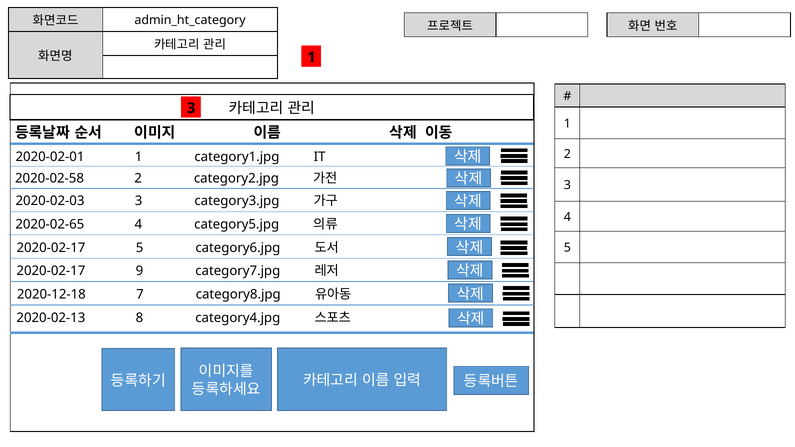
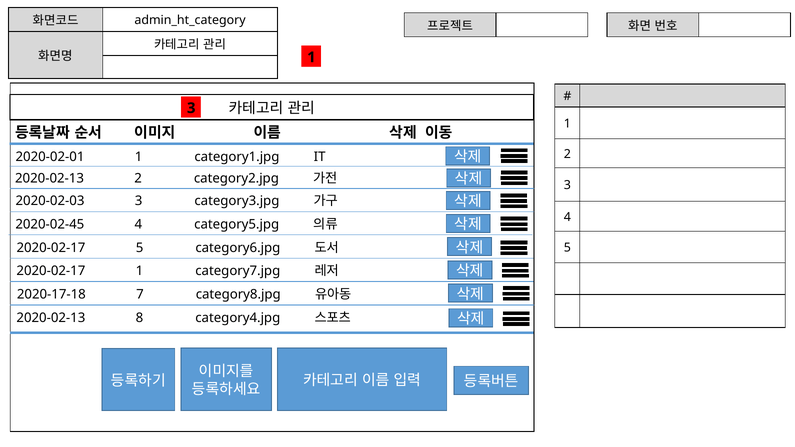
2020-02-58: 2020-02-58 -> 2020-02-13 (50, 179)
2020-02-65: 2020-02-65 -> 2020-02-45 (50, 224)
2020-02-17 9: 9 -> 1 (139, 271)
2020-12-18: 2020-12-18 -> 2020-17-18 (51, 295)
